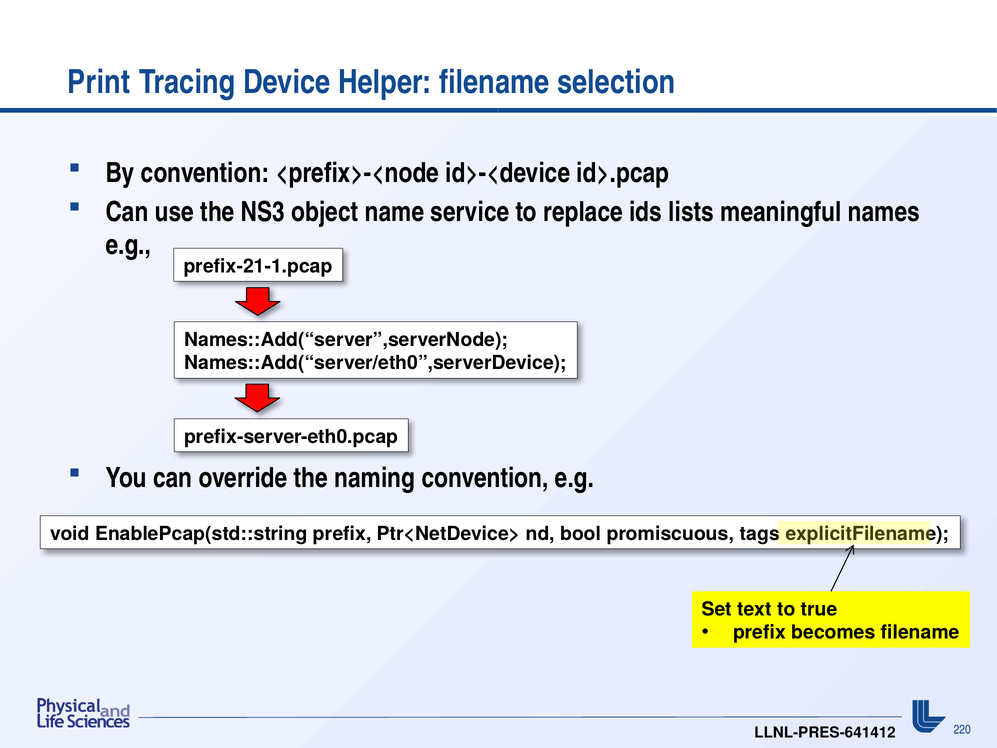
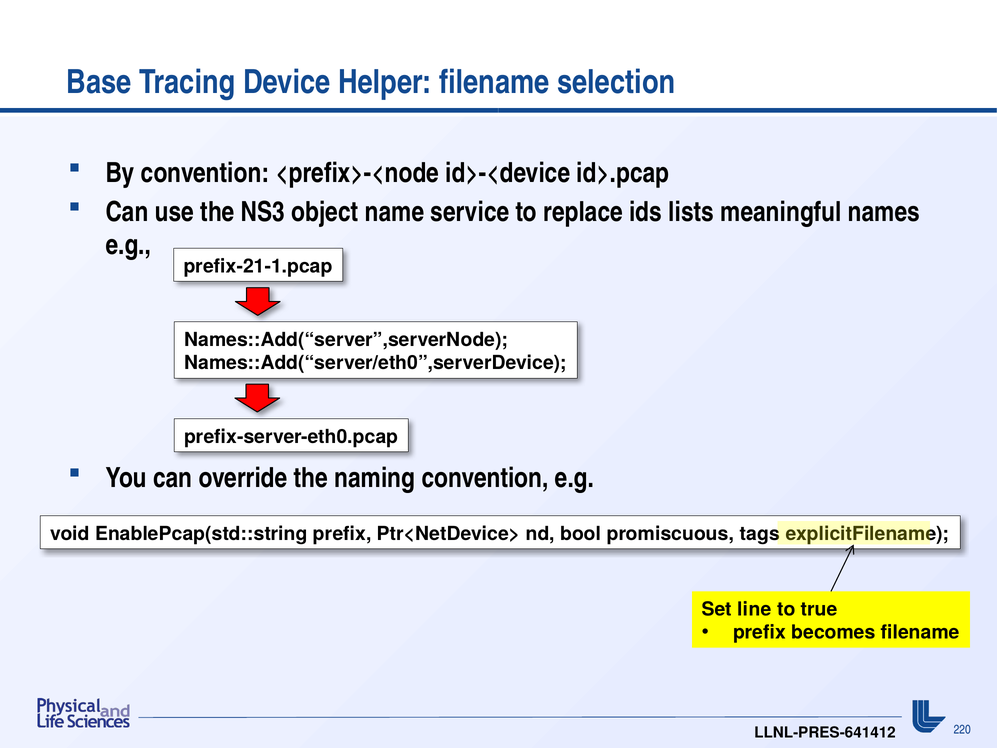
Print: Print -> Base (99, 82)
text: text -> line (754, 609)
